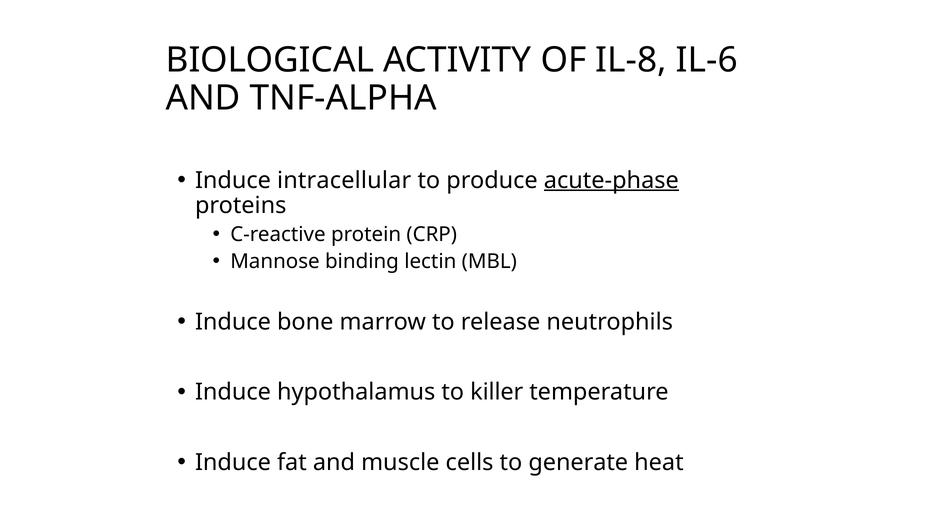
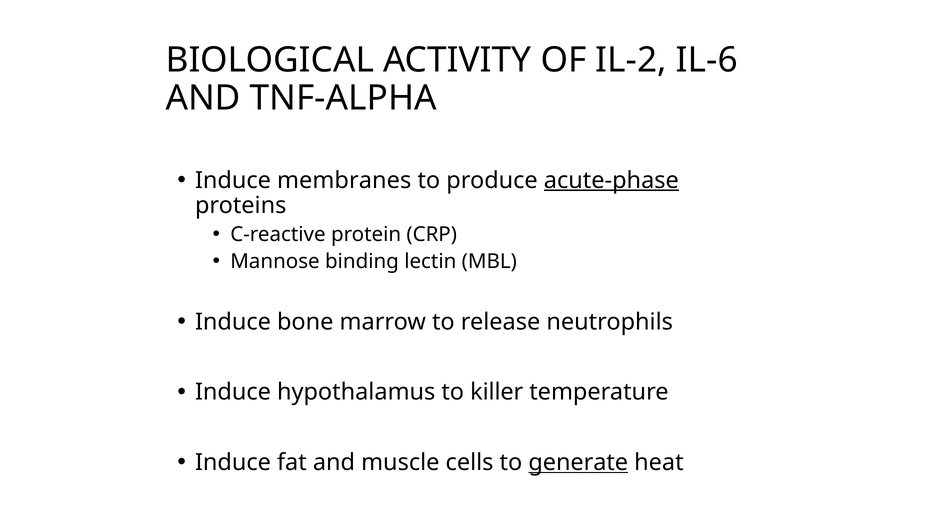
IL-8: IL-8 -> IL-2 (631, 60)
intracellular: intracellular -> membranes (344, 181)
generate underline: none -> present (578, 463)
